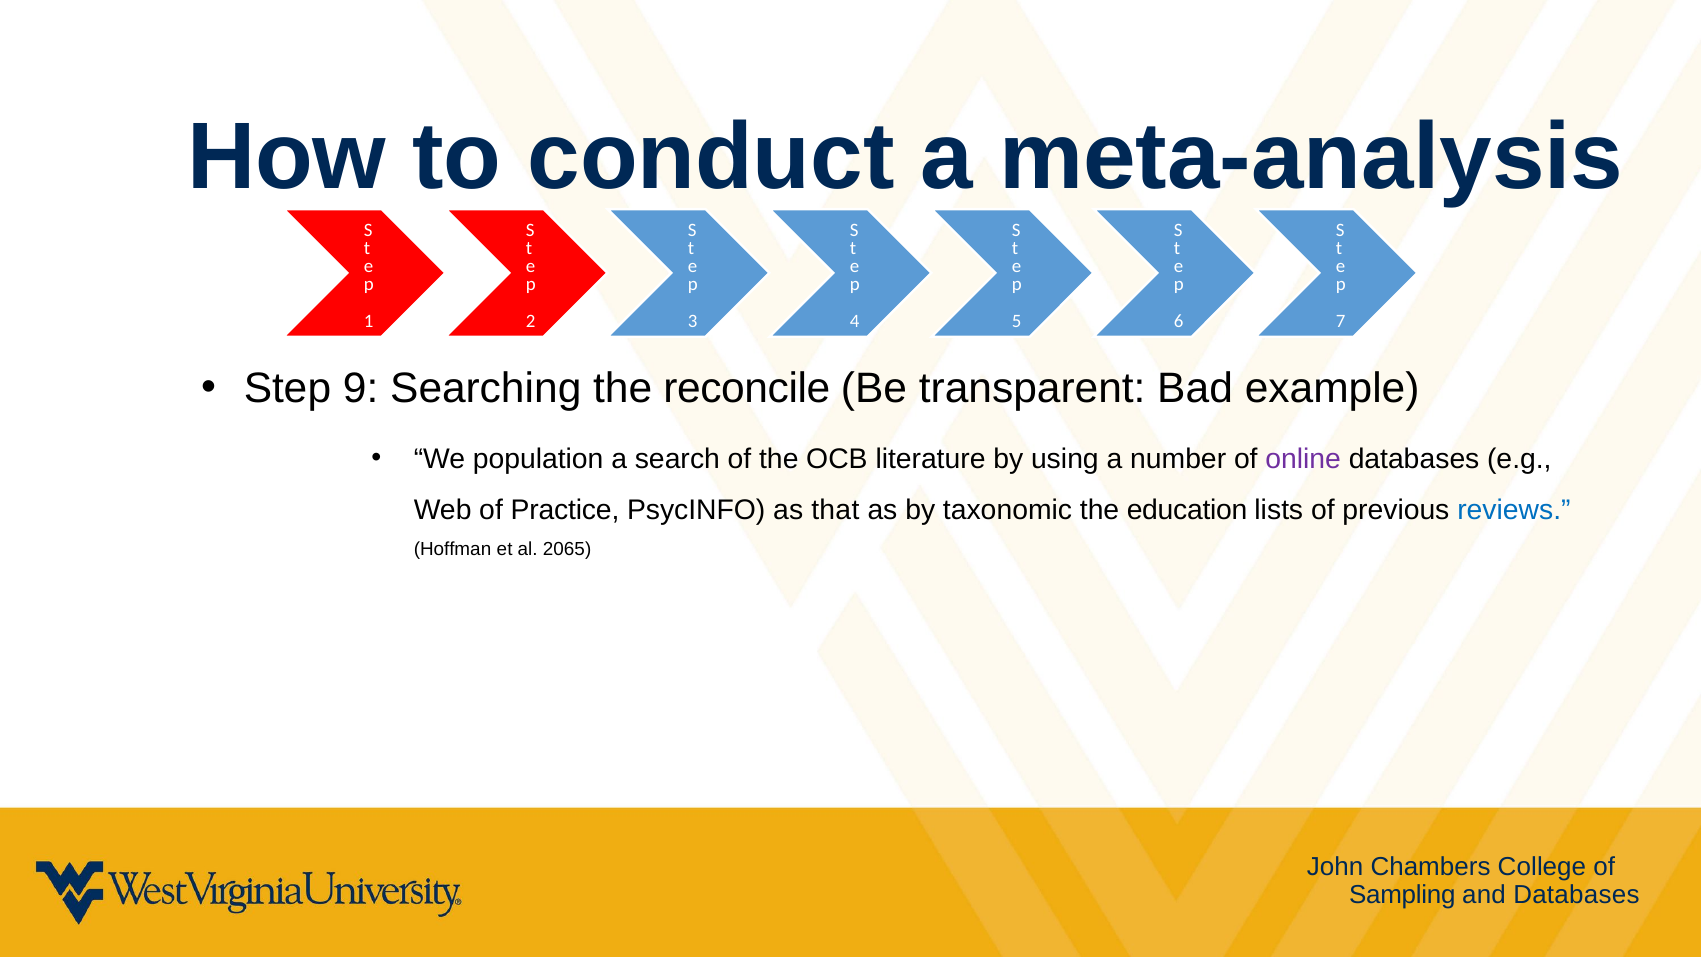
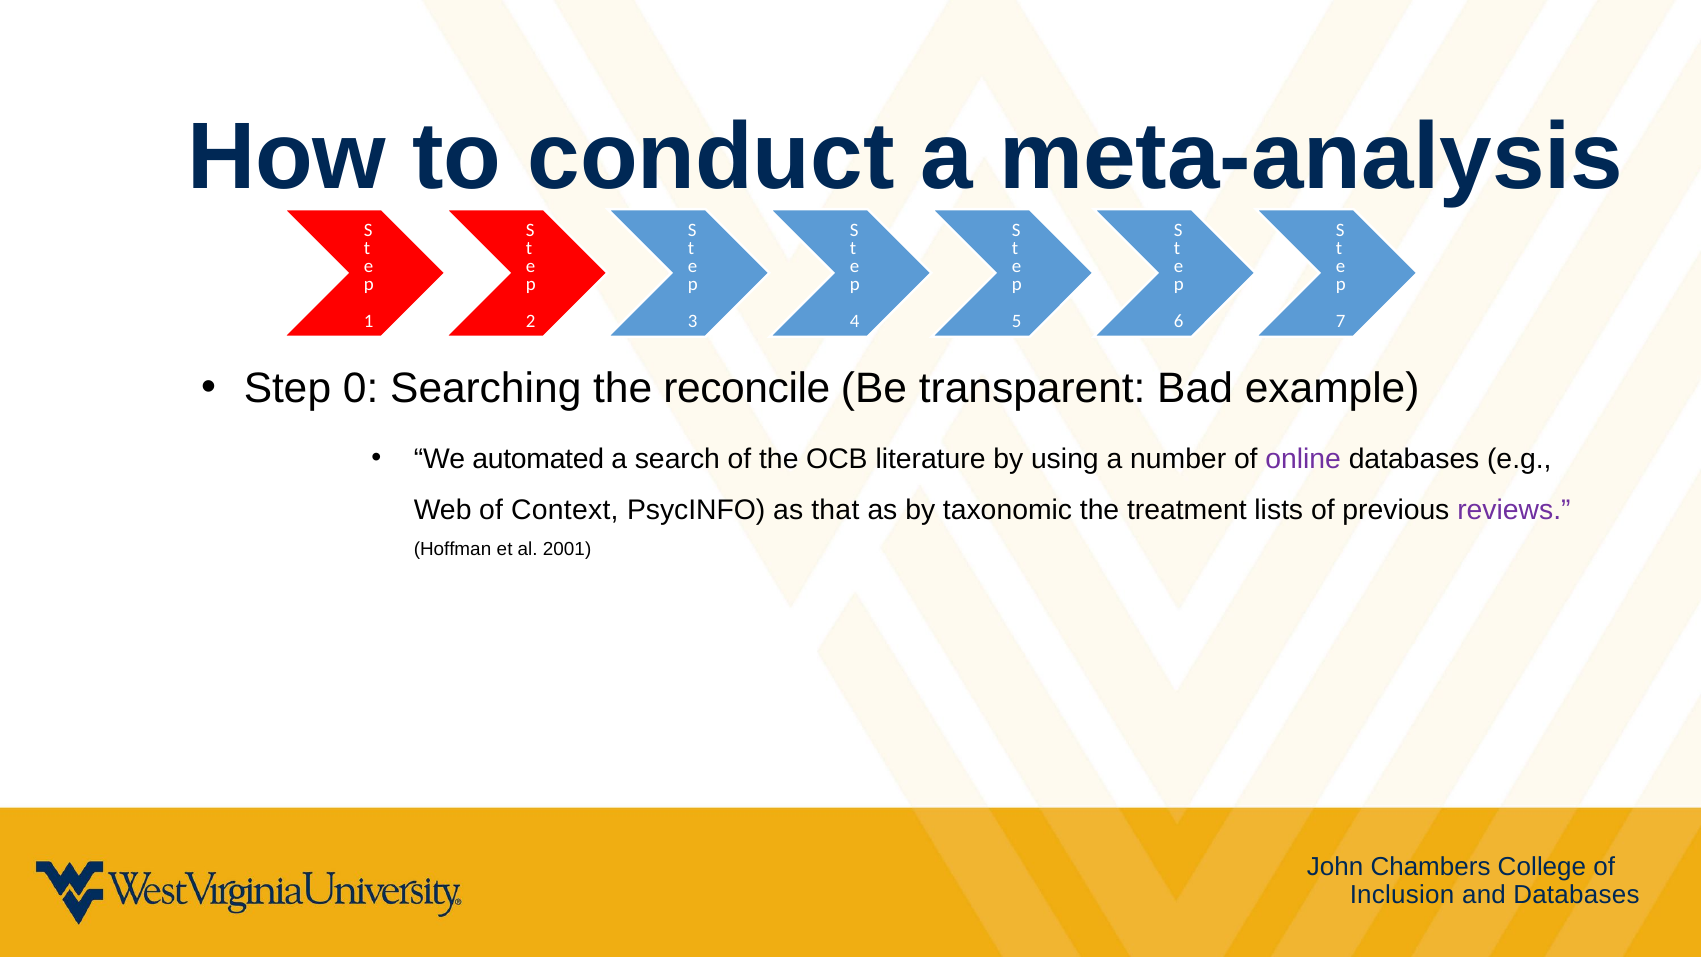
9: 9 -> 0 (361, 389)
population: population -> automated (538, 459)
Practice: Practice -> Context (565, 510)
education: education -> treatment (1187, 510)
reviews colour: blue -> purple (1514, 510)
2065: 2065 -> 2001 (567, 549)
Sampling: Sampling -> Inclusion (1402, 894)
